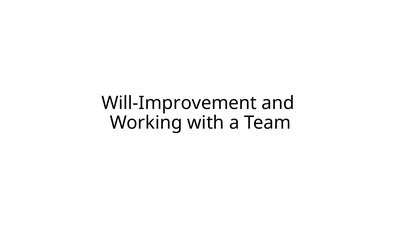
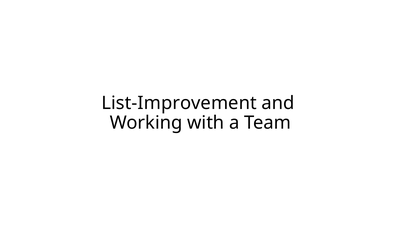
Will-Improvement: Will-Improvement -> List-Improvement (179, 103)
